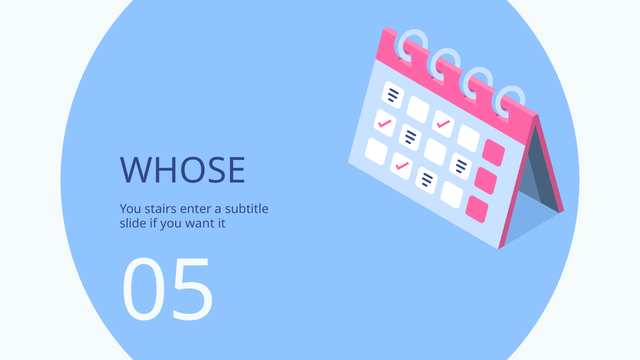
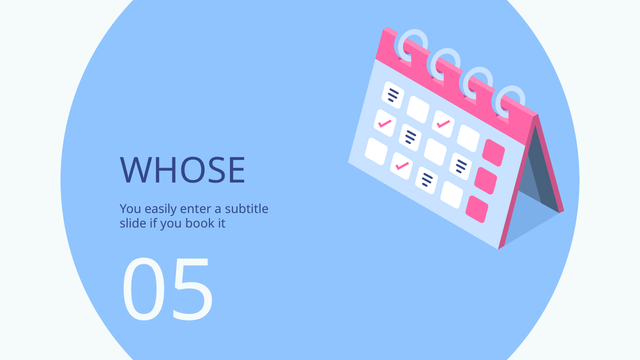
stairs: stairs -> easily (161, 209)
want: want -> book (200, 224)
